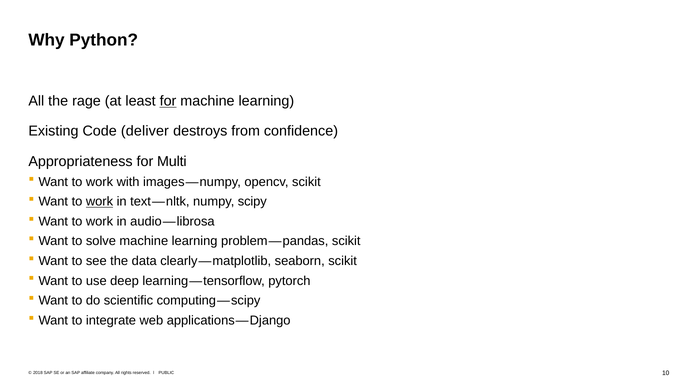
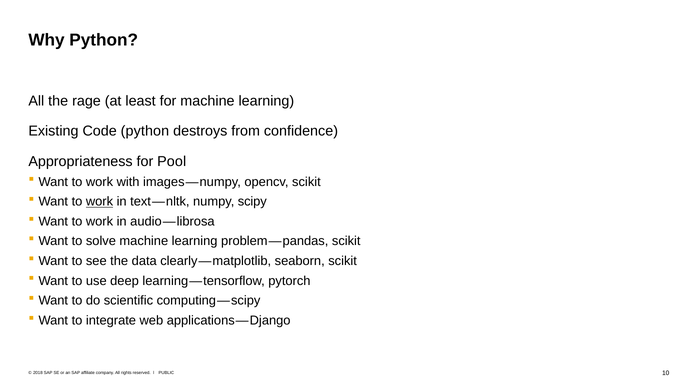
for underline: present -> none (168, 101)
Code deliver: deliver -> python (145, 131)
Multi: Multi -> Pool (172, 161)
